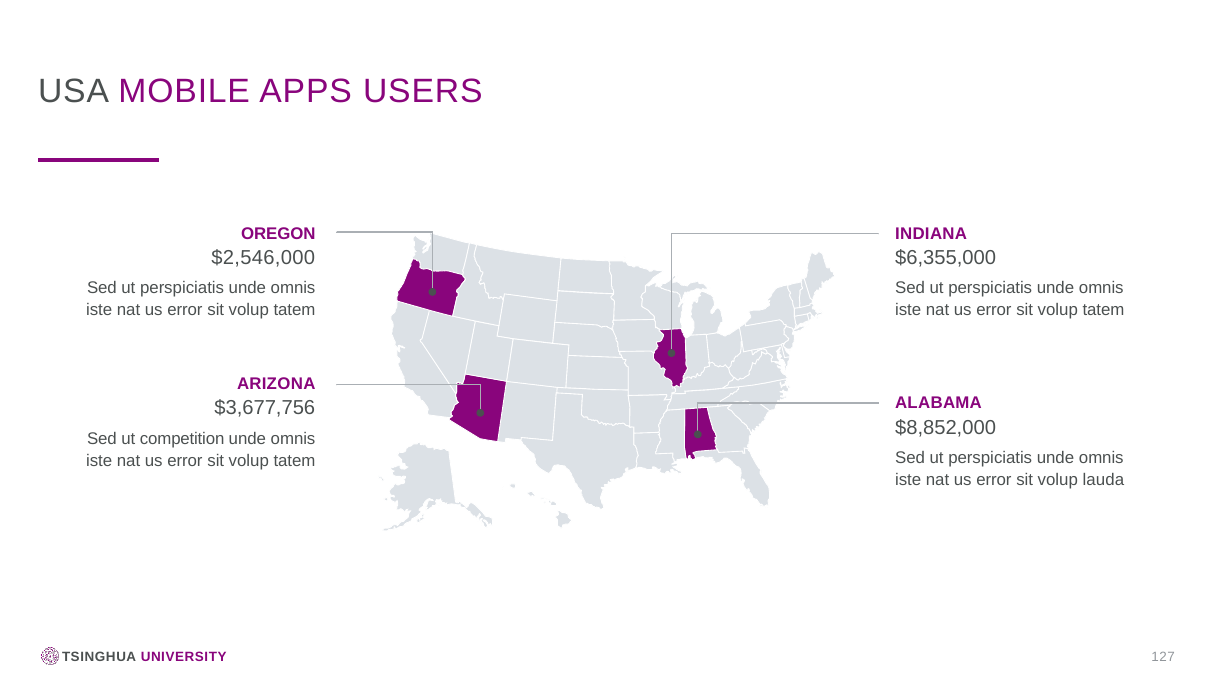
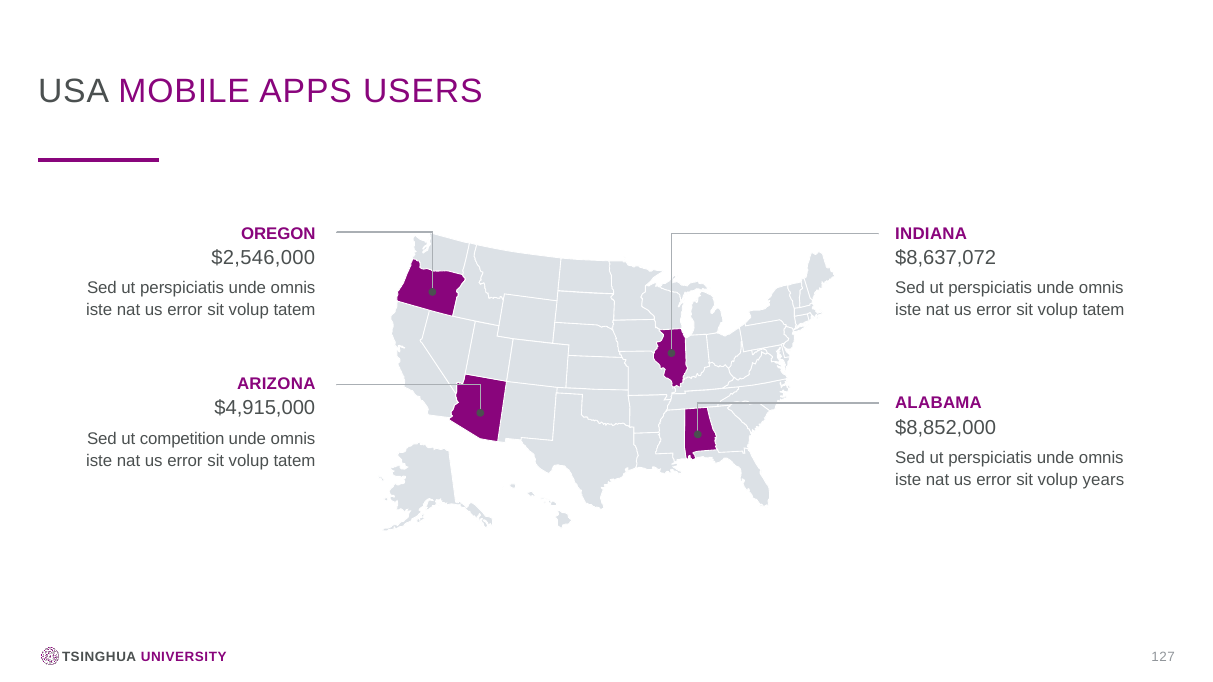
$6,355,000: $6,355,000 -> $8,637,072 (946, 258)
$3,677,756: $3,677,756 -> $4,915,000 (265, 409)
lauda: lauda -> years (1103, 480)
